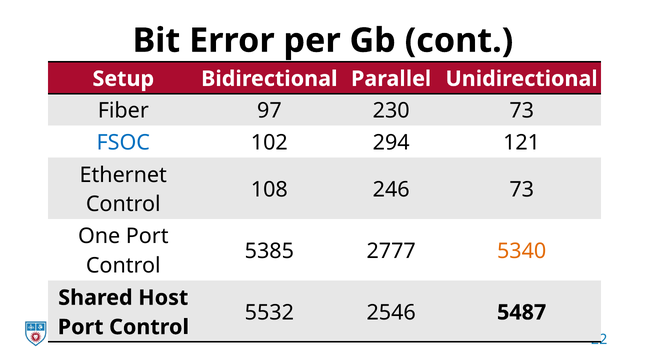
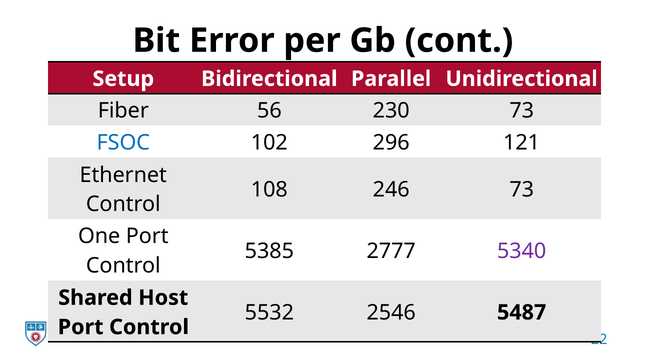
97: 97 -> 56 (269, 111)
294: 294 -> 296 (391, 143)
5340 colour: orange -> purple (522, 251)
